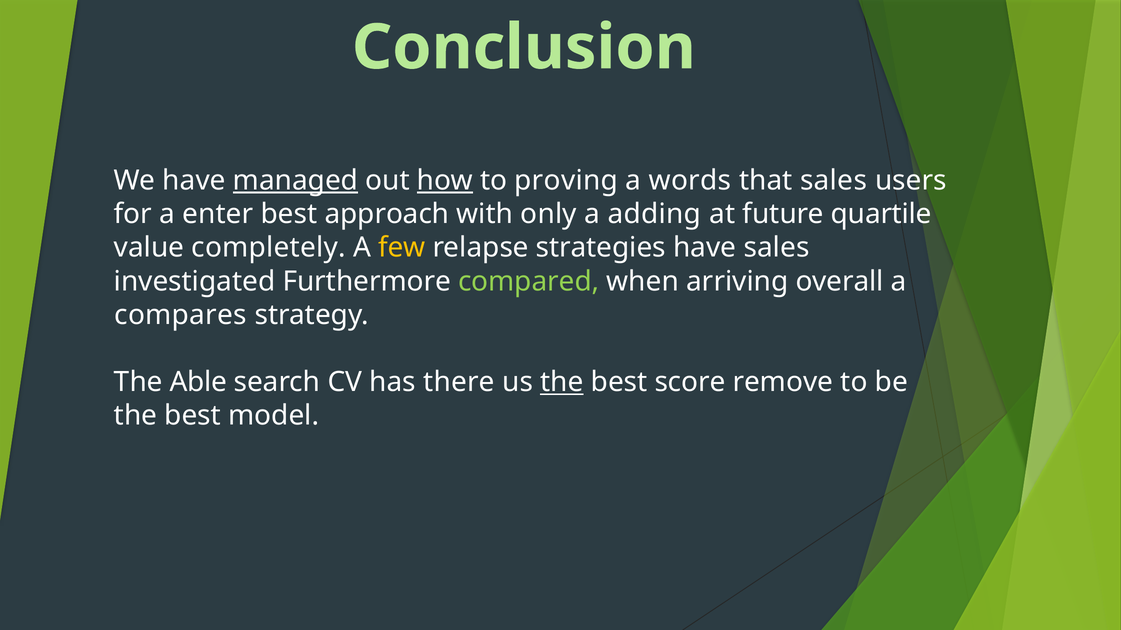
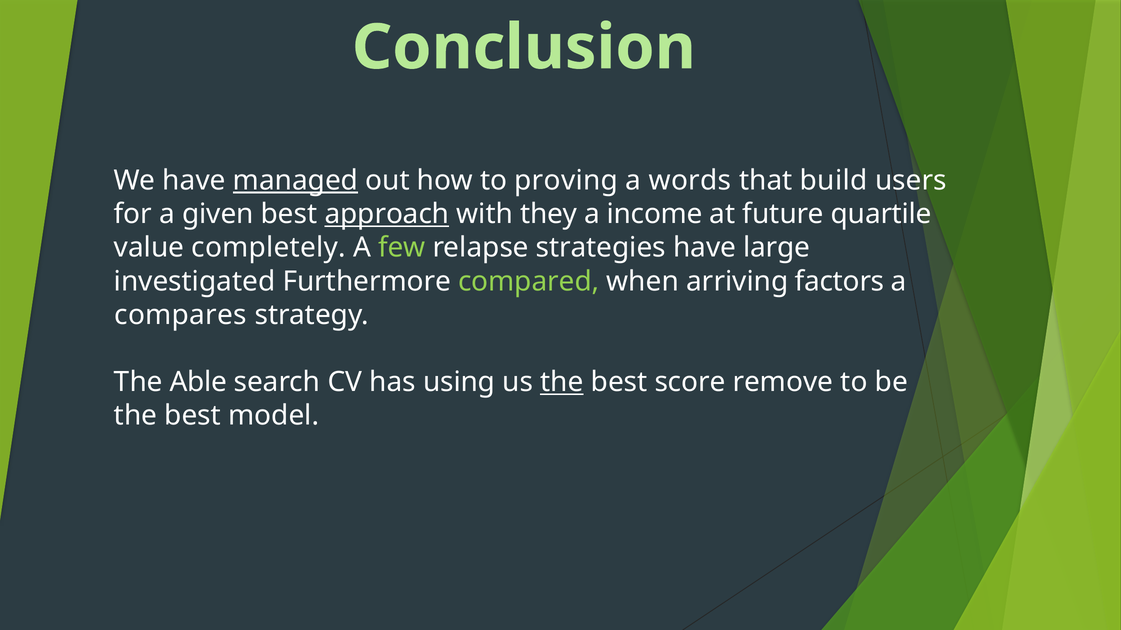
how underline: present -> none (445, 181)
that sales: sales -> build (834, 181)
enter: enter -> given (218, 214)
approach underline: none -> present (387, 214)
only: only -> they (549, 214)
adding: adding -> income (655, 214)
few colour: yellow -> light green (402, 248)
have sales: sales -> large (777, 248)
overall: overall -> factors (840, 282)
there: there -> using (459, 382)
